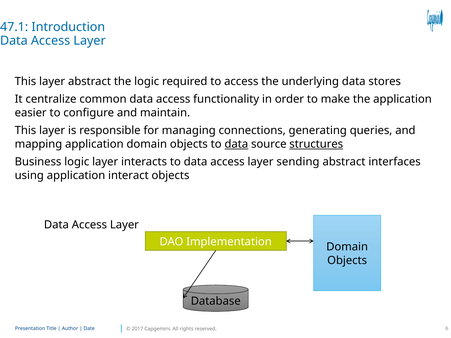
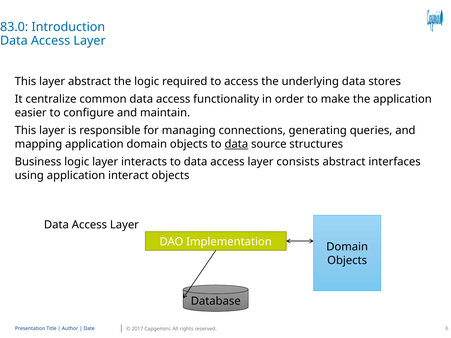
47.1: 47.1 -> 83.0 (14, 27)
structures underline: present -> none (316, 144)
sending: sending -> consists (298, 162)
